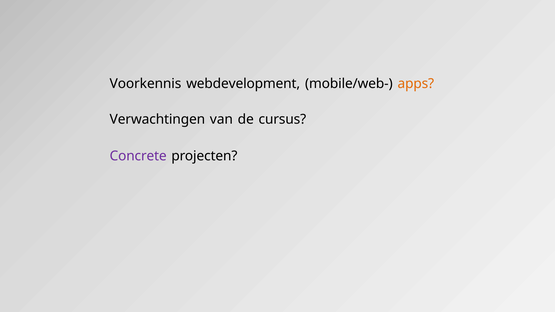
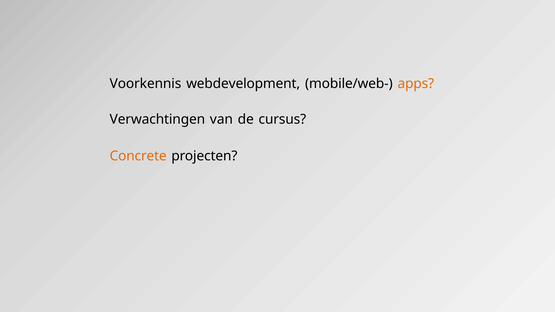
Concrete colour: purple -> orange (138, 156)
